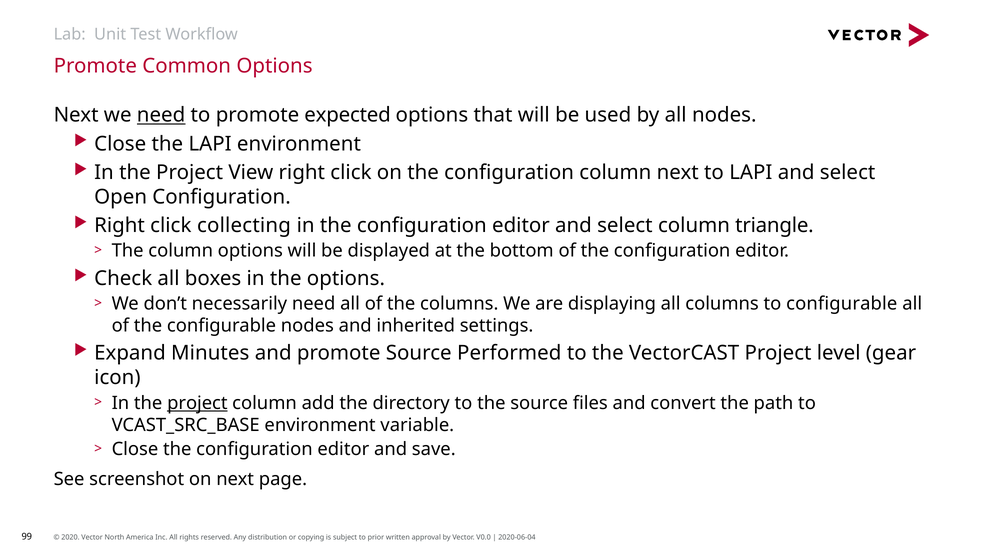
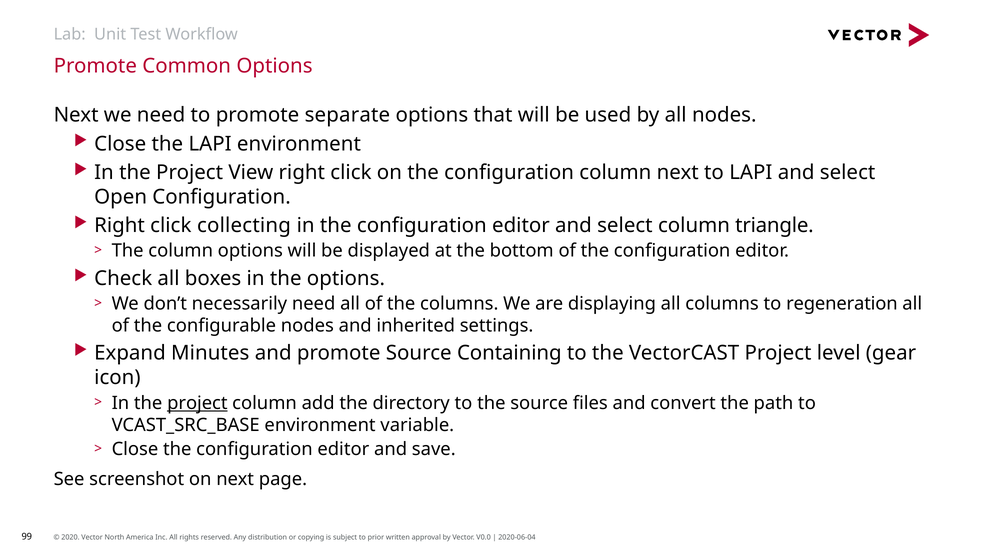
need underline: present -> none (161, 115)
expected: expected -> separate (347, 115)
to configurable: configurable -> regeneration (842, 304)
Performed: Performed -> Containing (509, 353)
